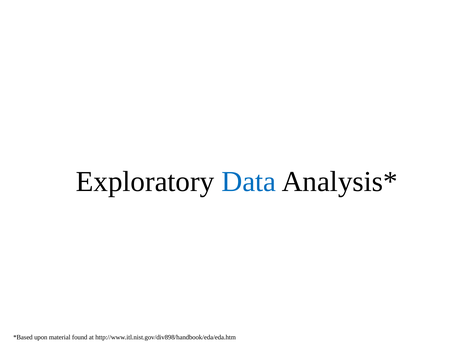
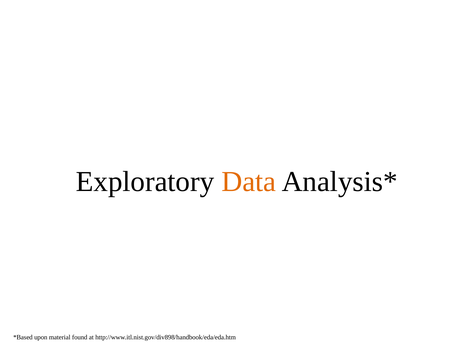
Data colour: blue -> orange (249, 182)
